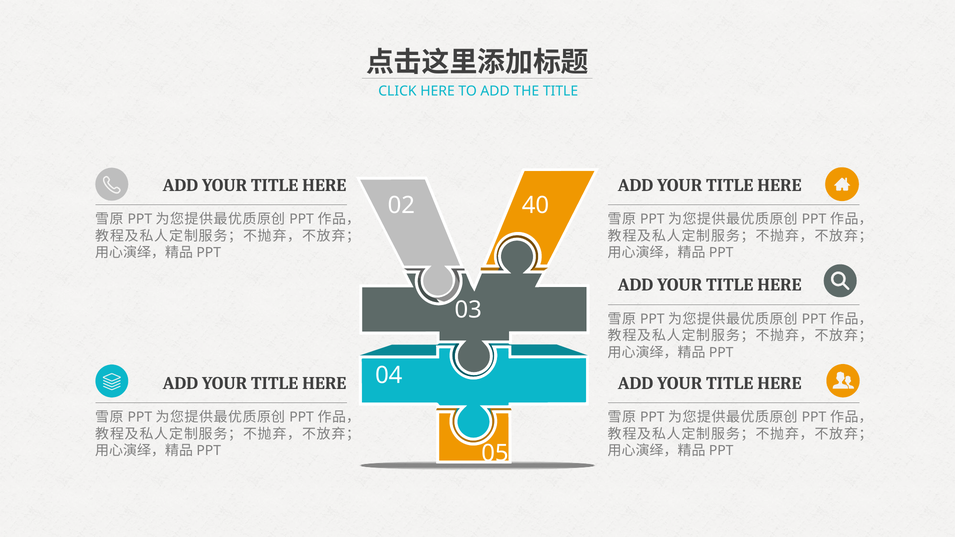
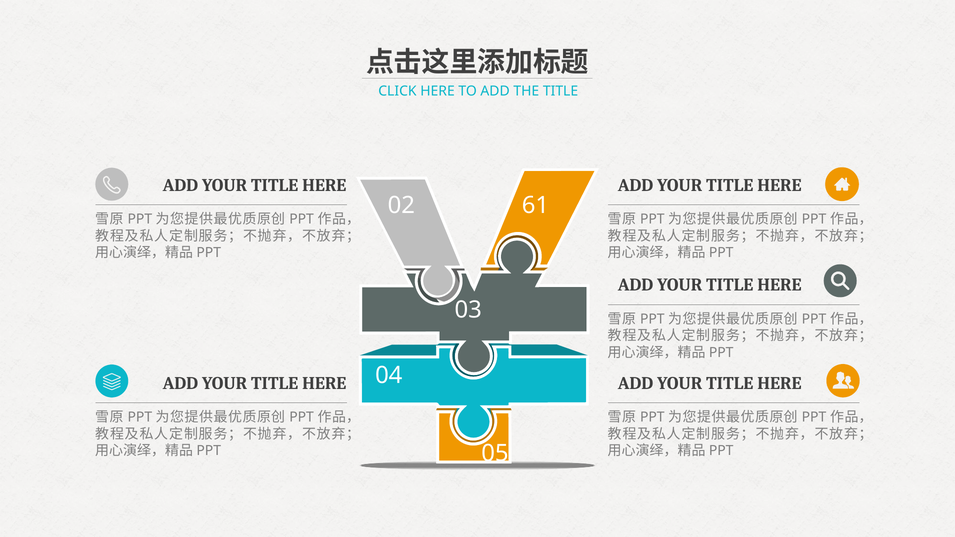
40: 40 -> 61 (535, 205)
